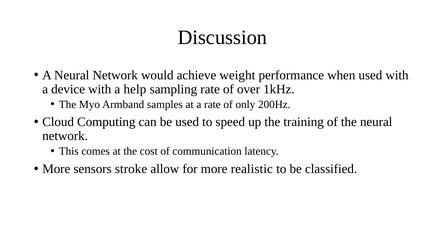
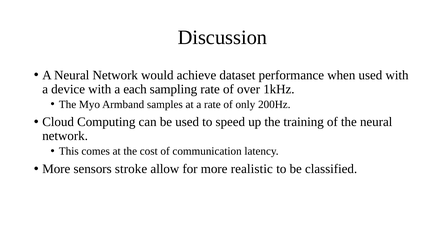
weight: weight -> dataset (237, 75)
help: help -> each (135, 89)
